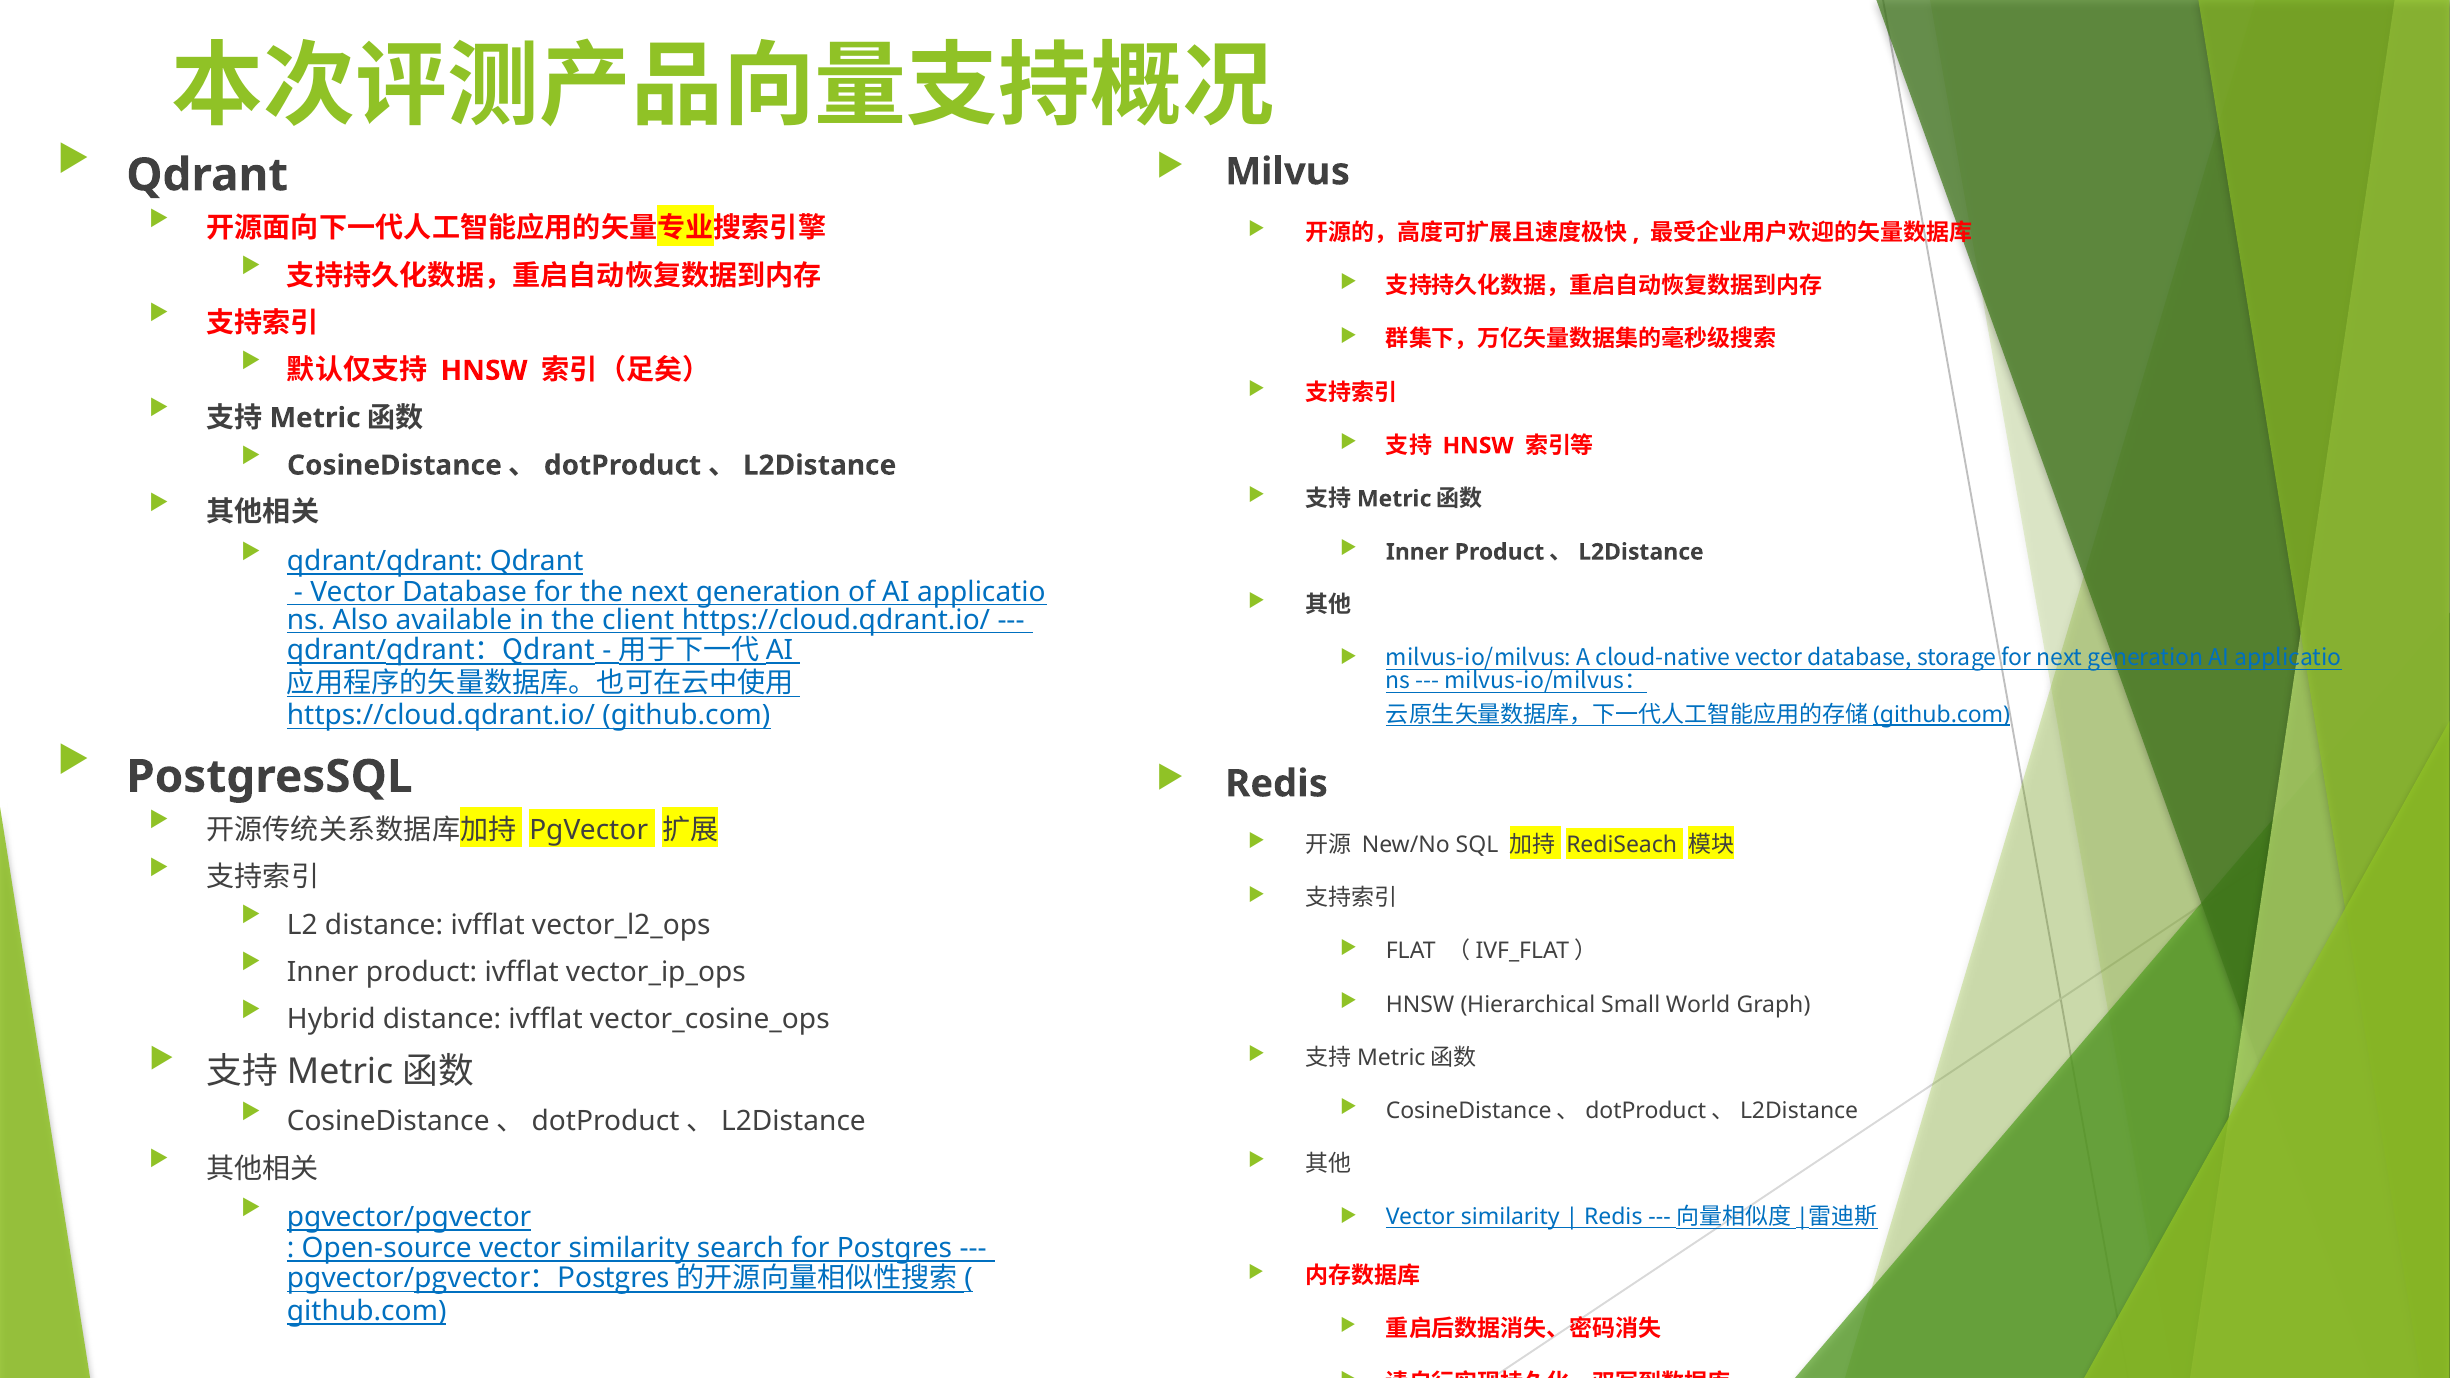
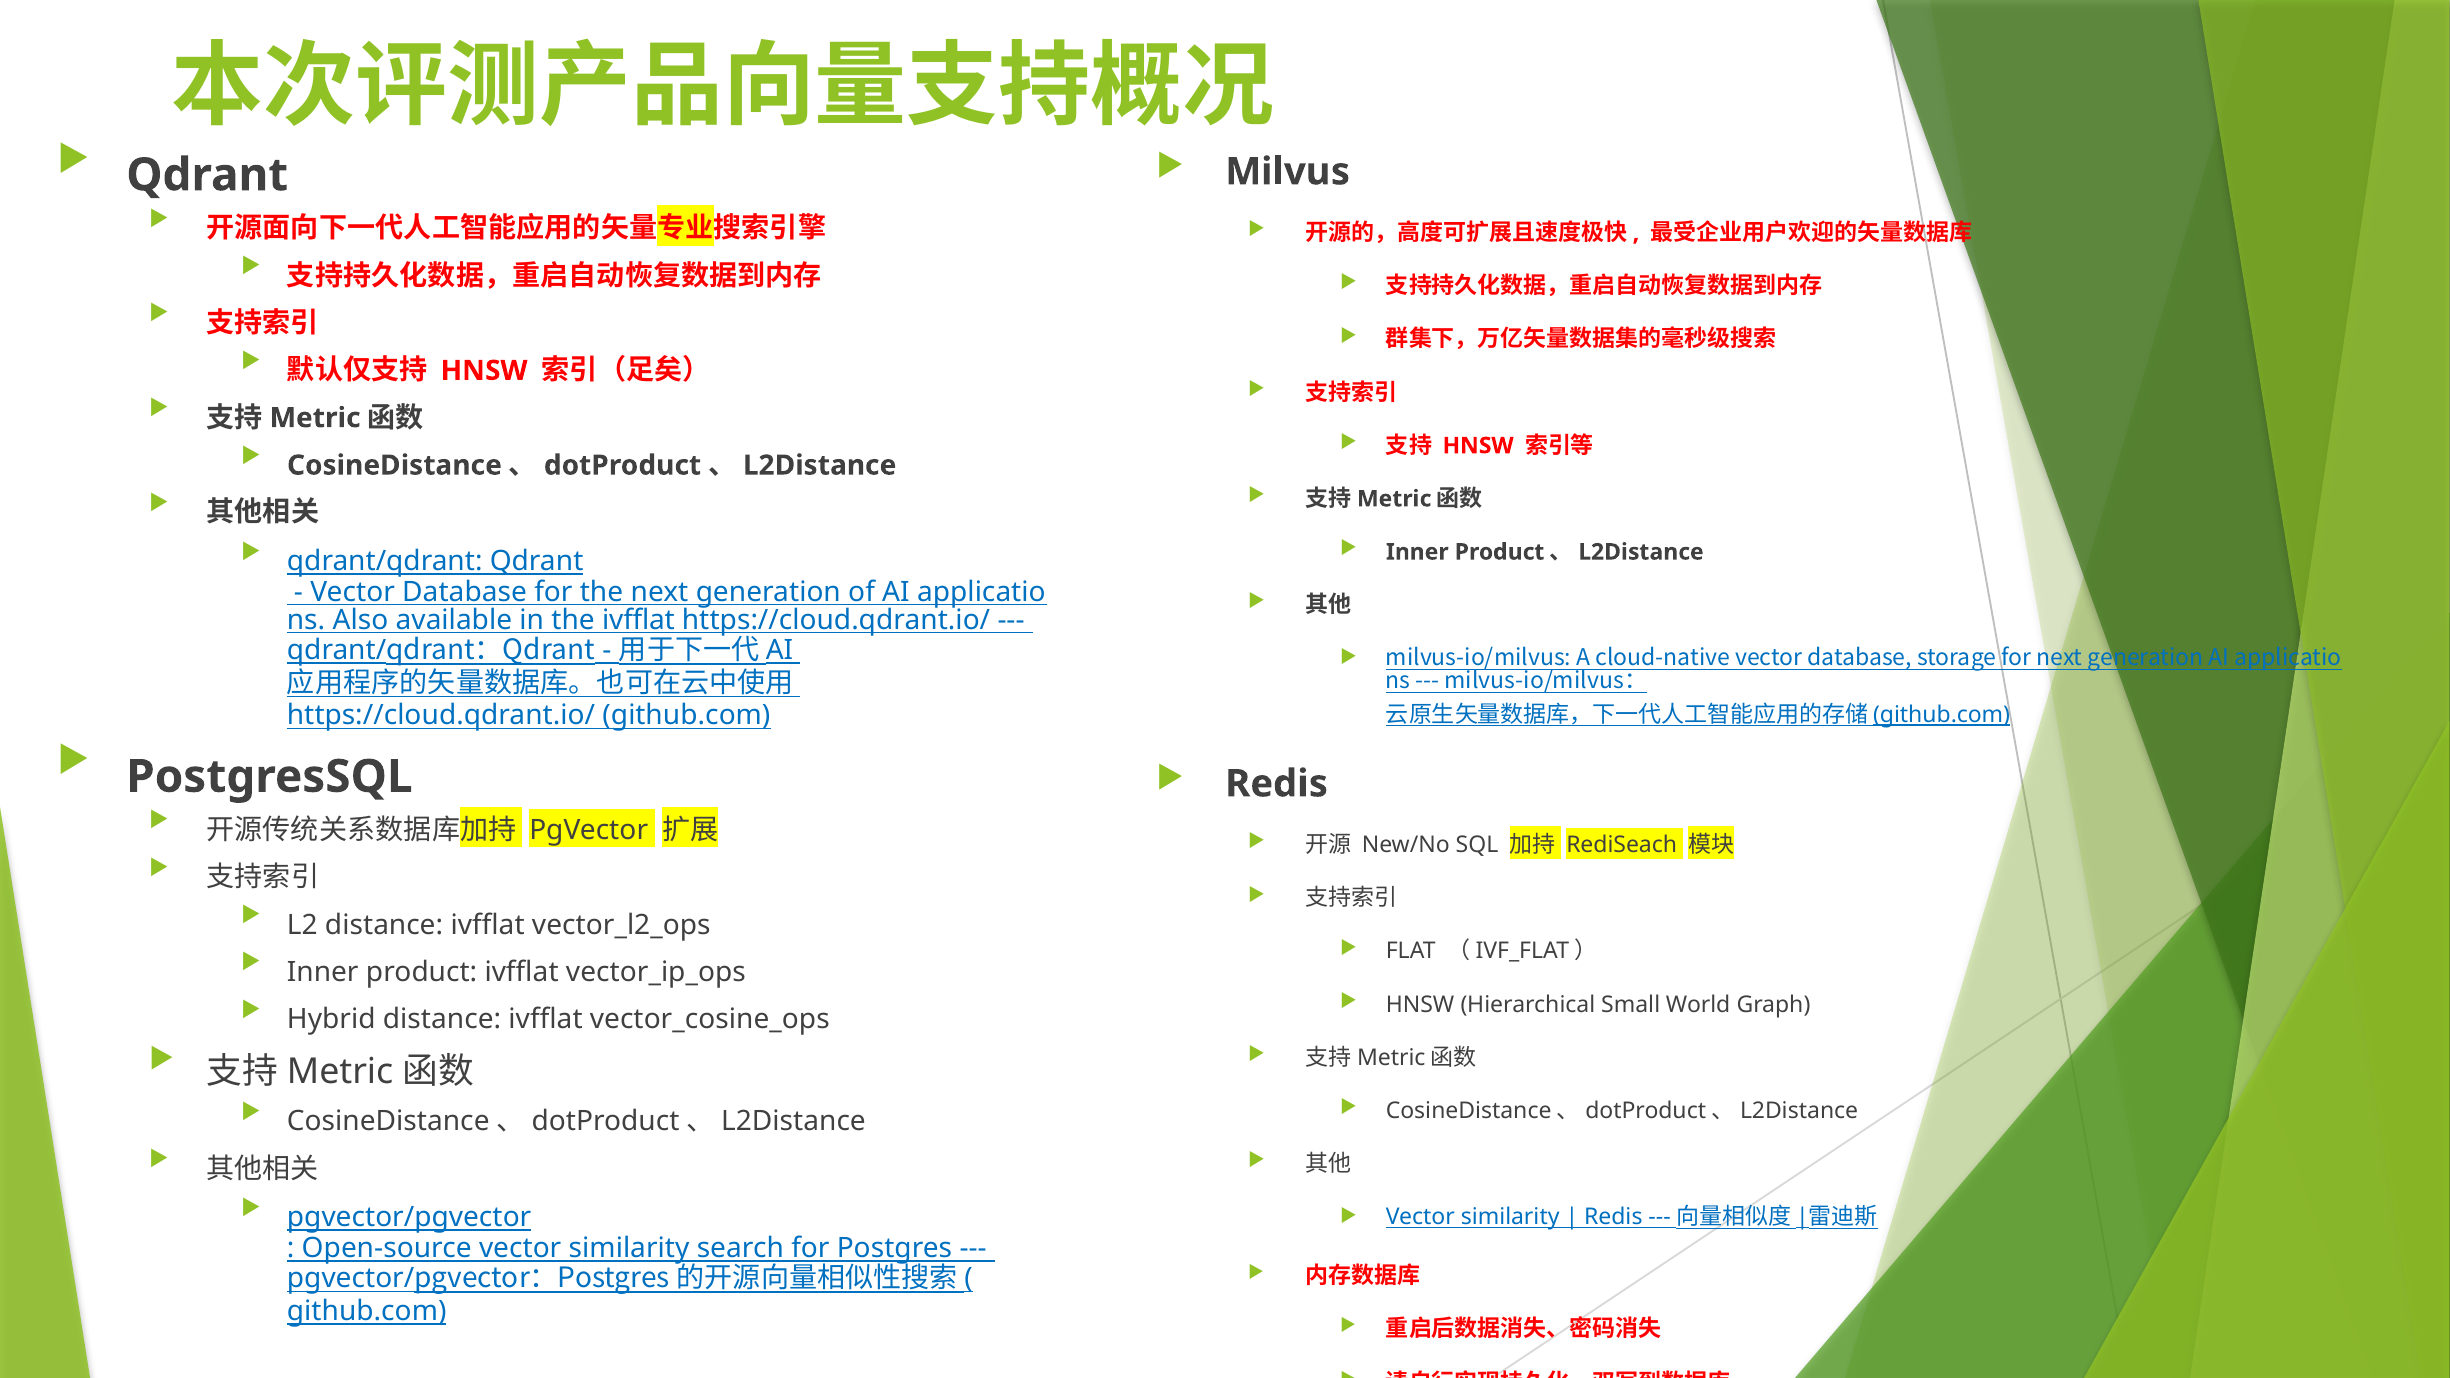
the client: client -> ivfflat (639, 620)
